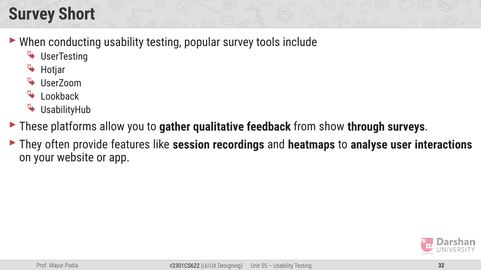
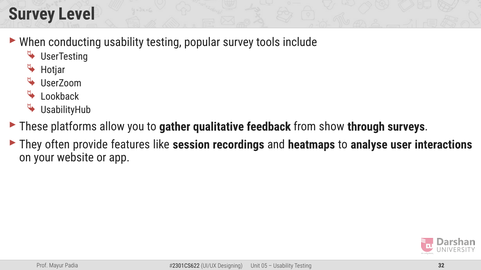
Short: Short -> Level (77, 14)
